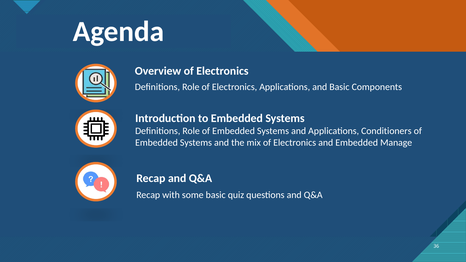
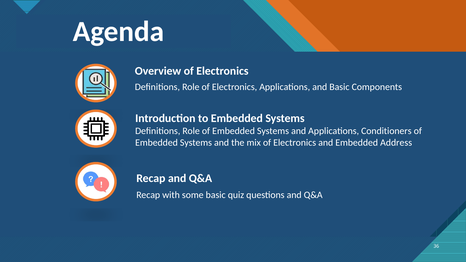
Manage: Manage -> Address (396, 143)
